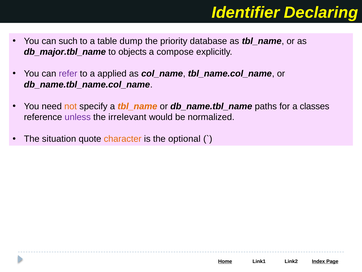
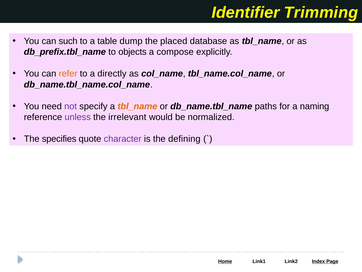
Declaring: Declaring -> Trimming (321, 13)
priority: priority -> placed (174, 41)
db_major.tbl_name: db_major.tbl_name -> db_prefix.tbl_name (65, 52)
refer colour: purple -> orange (68, 74)
applied: applied -> directly (112, 74)
not colour: orange -> purple (71, 106)
classes: classes -> naming (315, 106)
situation: situation -> specifies (59, 139)
character colour: orange -> purple (123, 139)
optional: optional -> defining (184, 139)
